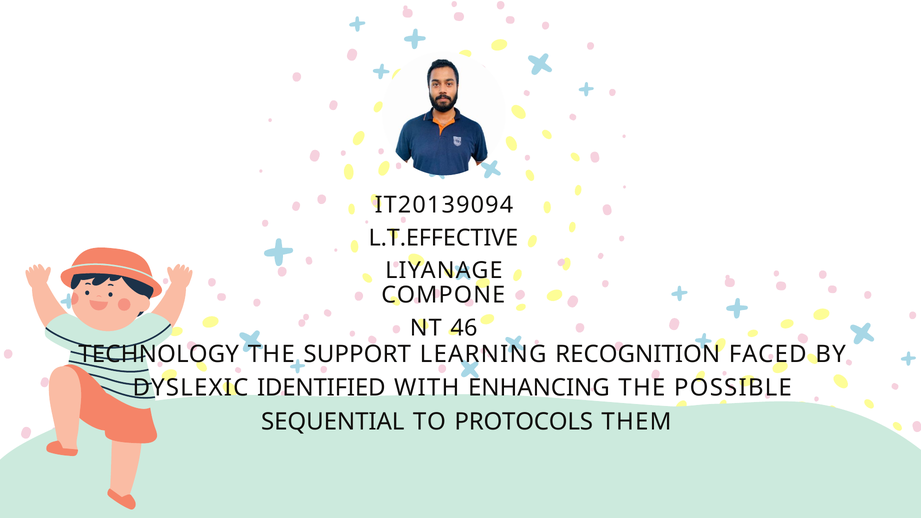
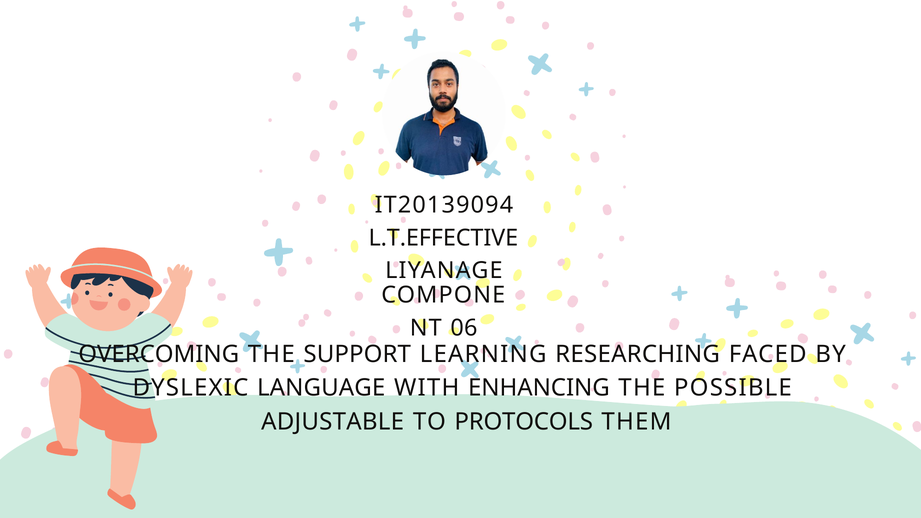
46: 46 -> 06 (464, 328)
TECHNOLOGY: TECHNOLOGY -> OVERCOMING (159, 354)
RECOGNITION: RECOGNITION -> RESEARCHING (638, 354)
IDENTIFIED: IDENTIFIED -> LANGUAGE (321, 388)
SEQUENTIAL: SEQUENTIAL -> ADJUSTABLE (333, 422)
